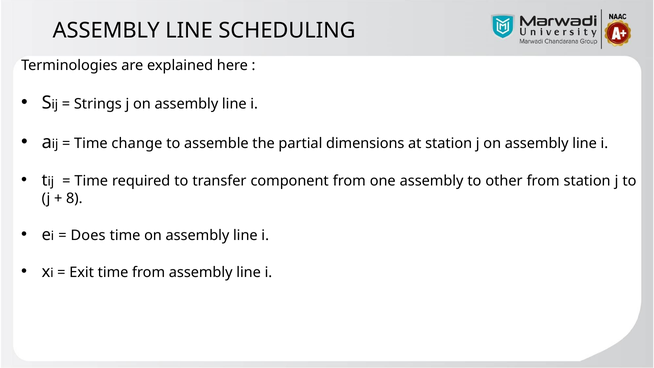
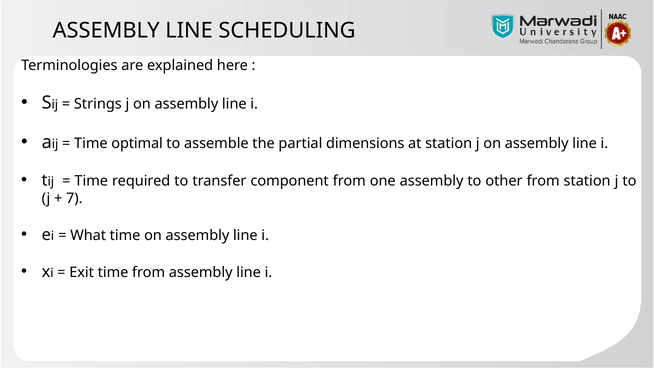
change: change -> optimal (137, 143)
8: 8 -> 7 (74, 198)
Does: Does -> What (88, 235)
